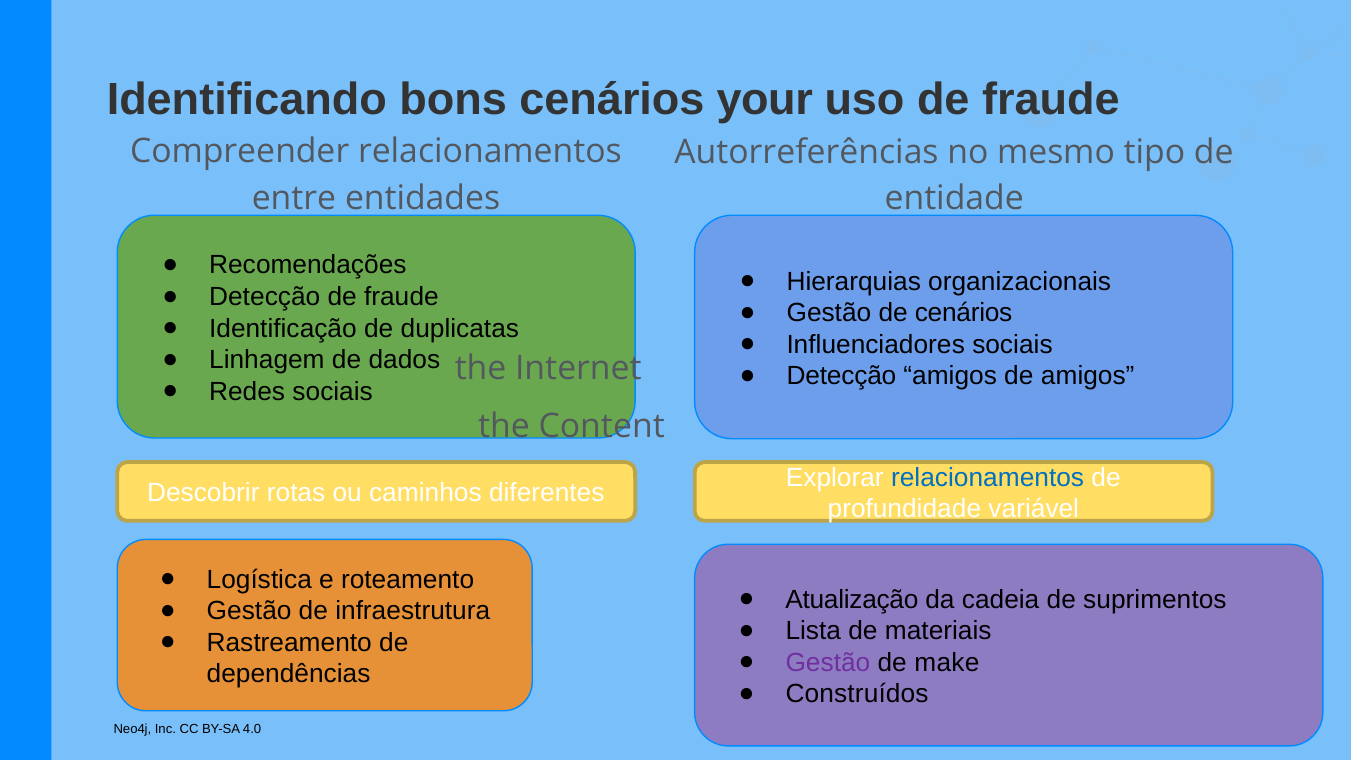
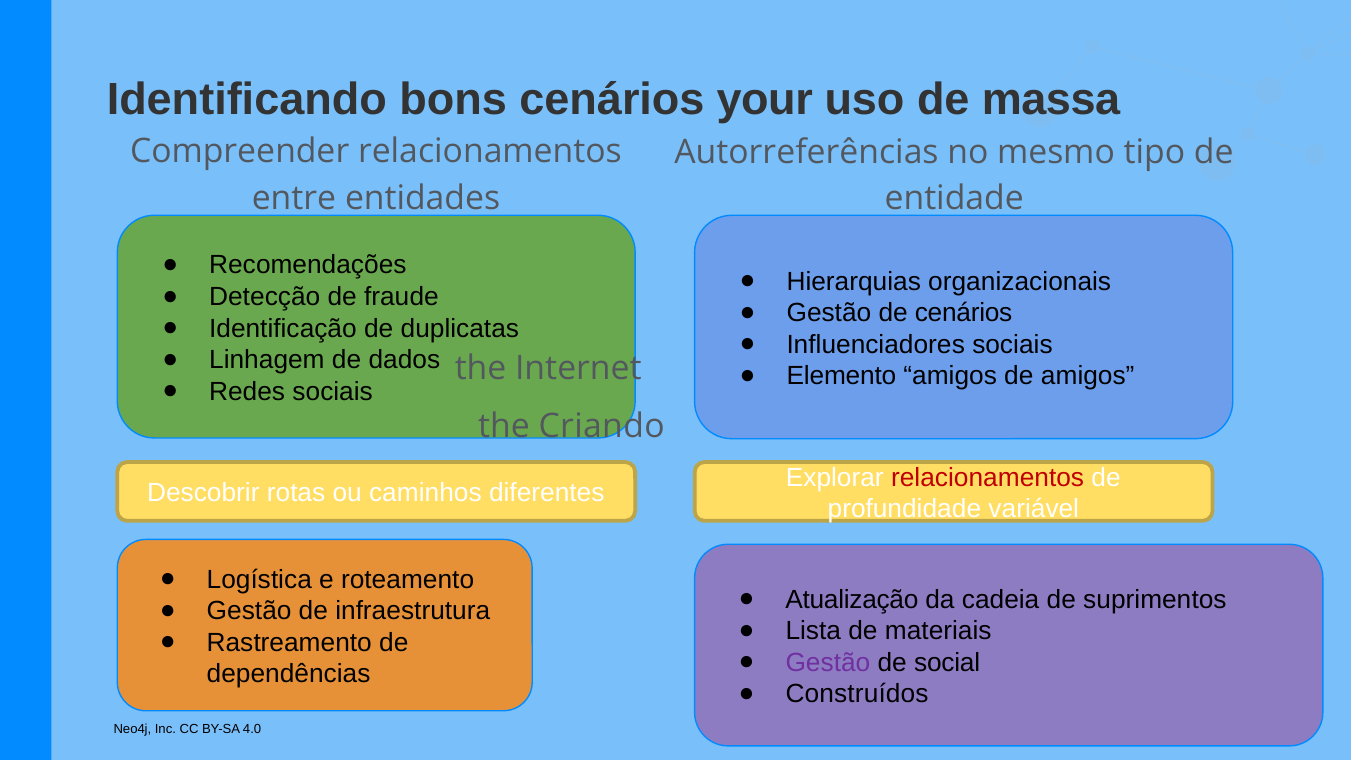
uso de fraude: fraude -> massa (1051, 100)
Detecção: Detecção -> Elemento (841, 376)
Content: Content -> Criando (602, 426)
relacionamentos colour: blue -> red (988, 477)
make: make -> social (947, 663)
